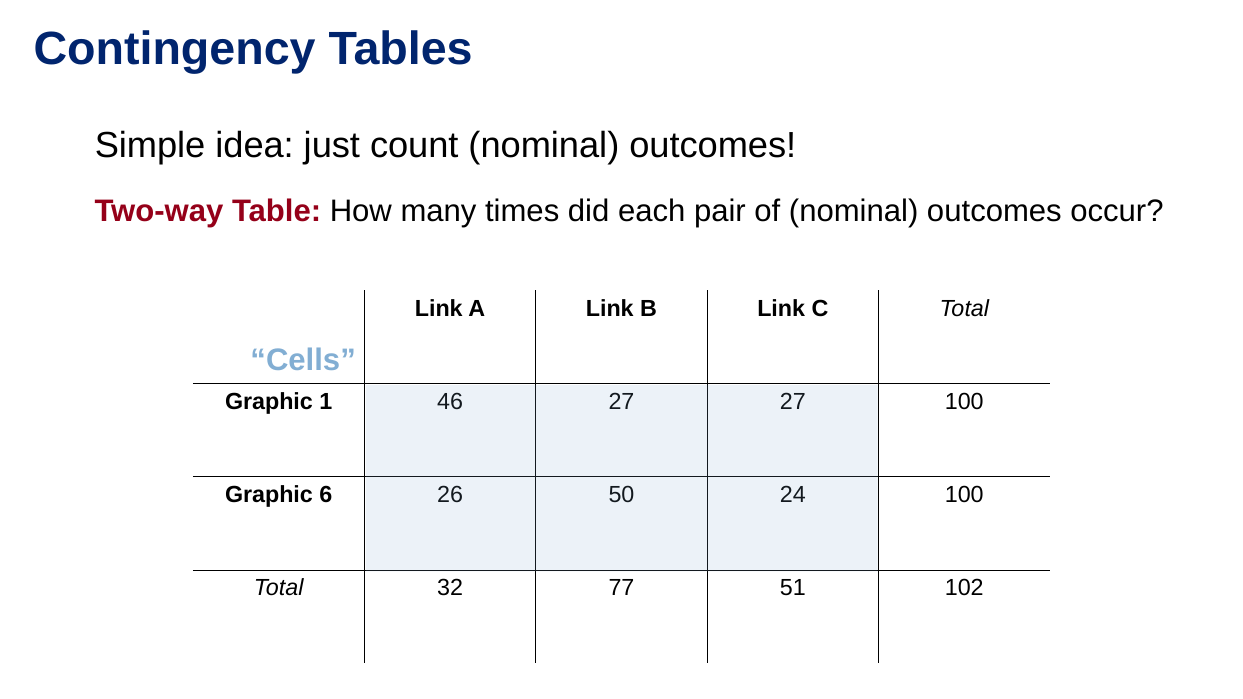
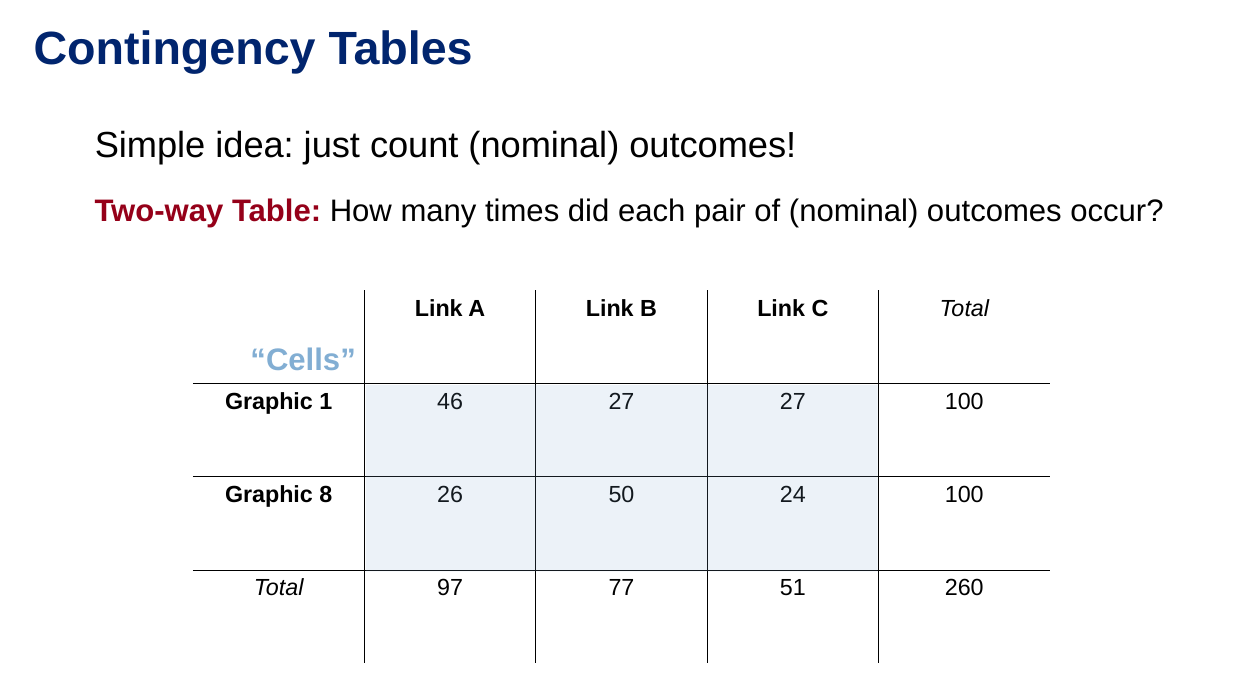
6: 6 -> 8 (326, 495)
32: 32 -> 97 (450, 588)
102: 102 -> 260 (964, 588)
